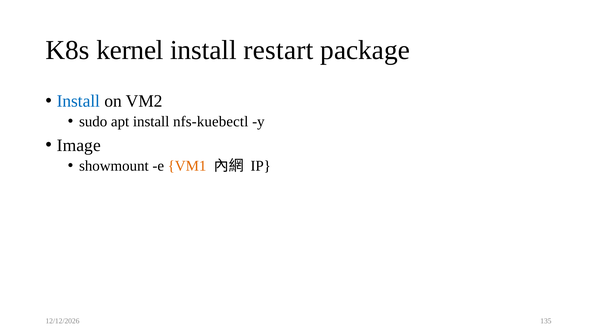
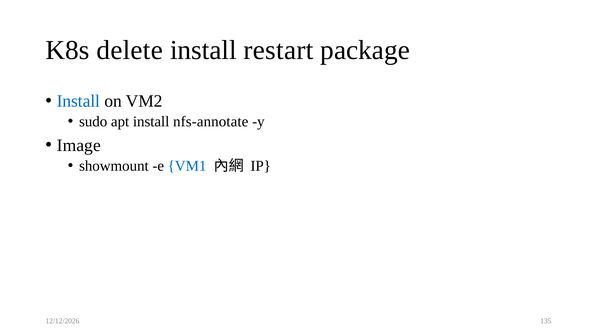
kernel: kernel -> delete (130, 50)
nfs-kuebectl: nfs-kuebectl -> nfs-annotate (211, 122)
VM1 colour: orange -> blue (187, 166)
